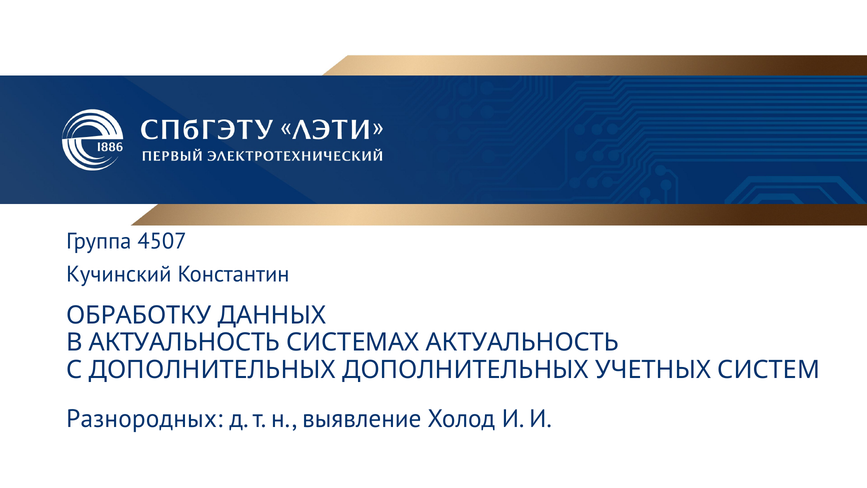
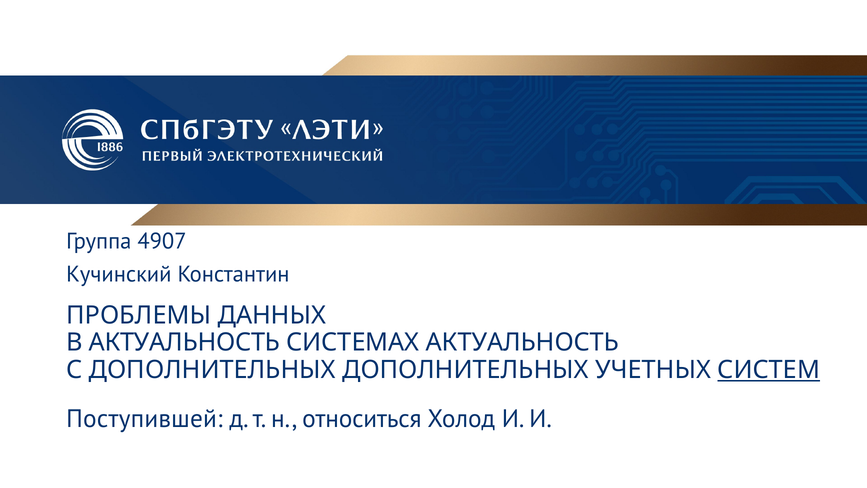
4507: 4507 -> 4907 (162, 241)
ОБРАБОТКУ: ОБРАБОТКУ -> ПРОБЛЕМЫ (139, 315)
СИСТЕМ underline: none -> present (769, 370)
Разнородных: Разнородных -> Поступившей (144, 419)
выявление: выявление -> относиться (362, 419)
